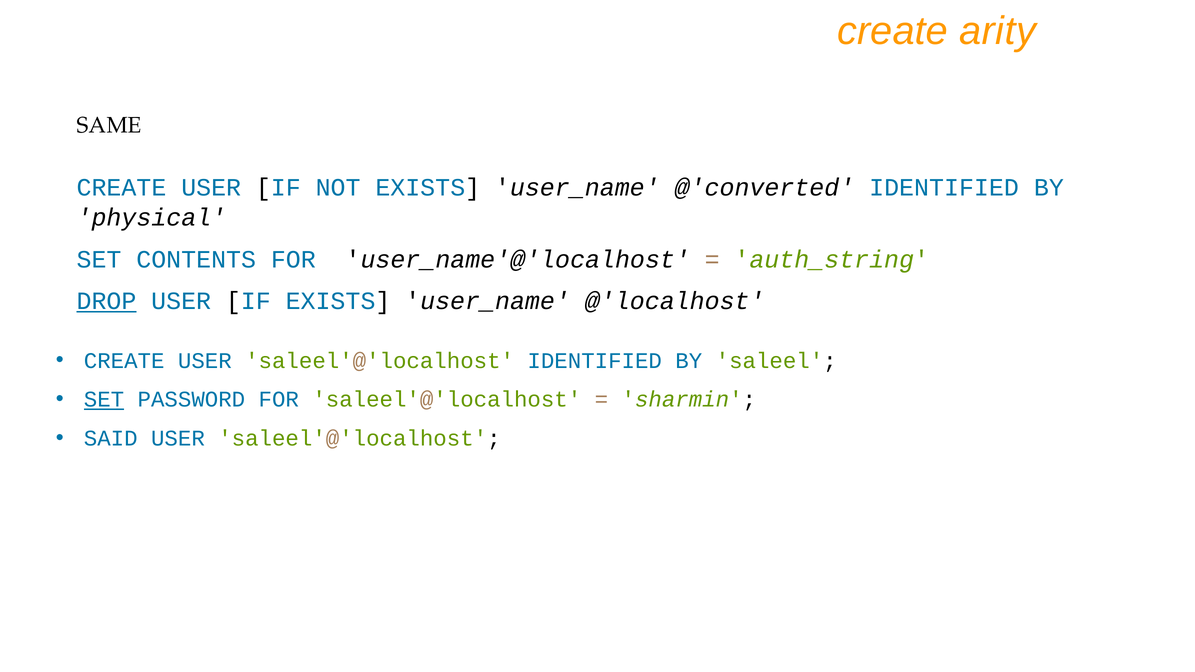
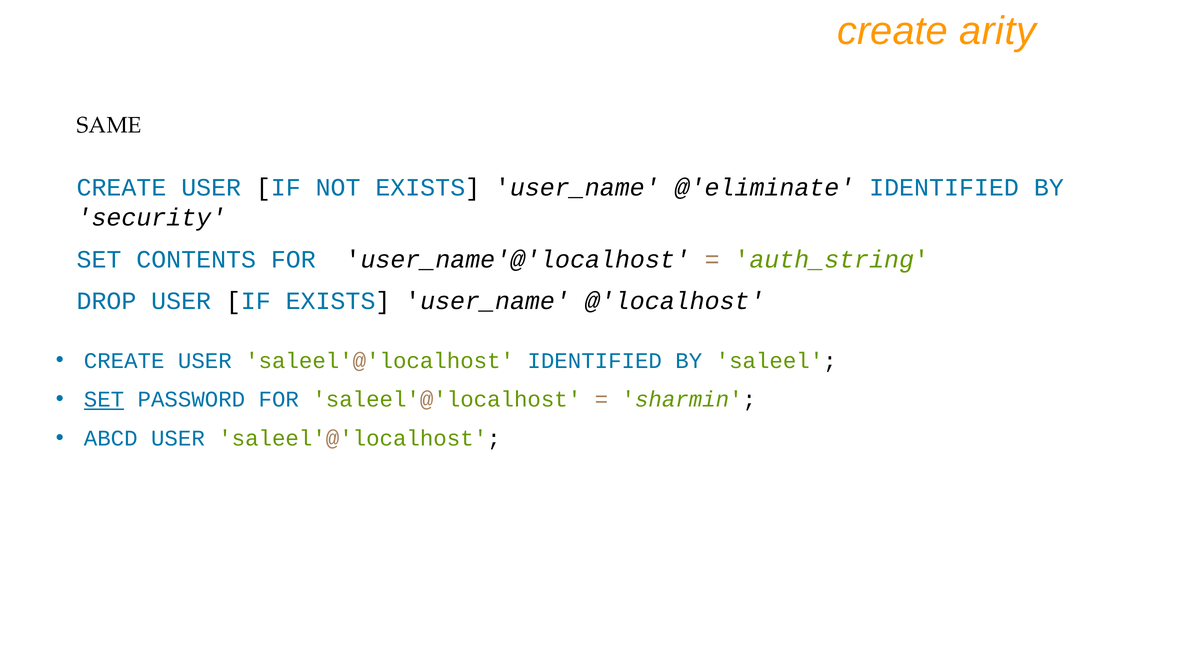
@'converted: @'converted -> @'eliminate (764, 188)
physical: physical -> security (151, 218)
DROP underline: present -> none (106, 301)
SAID: SAID -> ABCD (111, 438)
